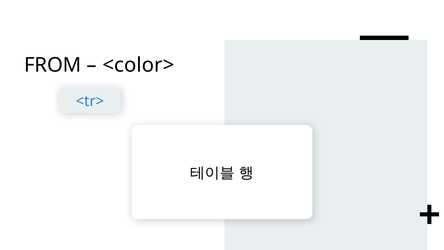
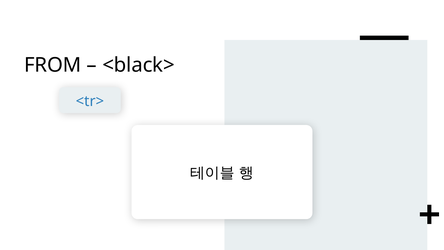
<color>: <color> -> <black> (139, 65)
